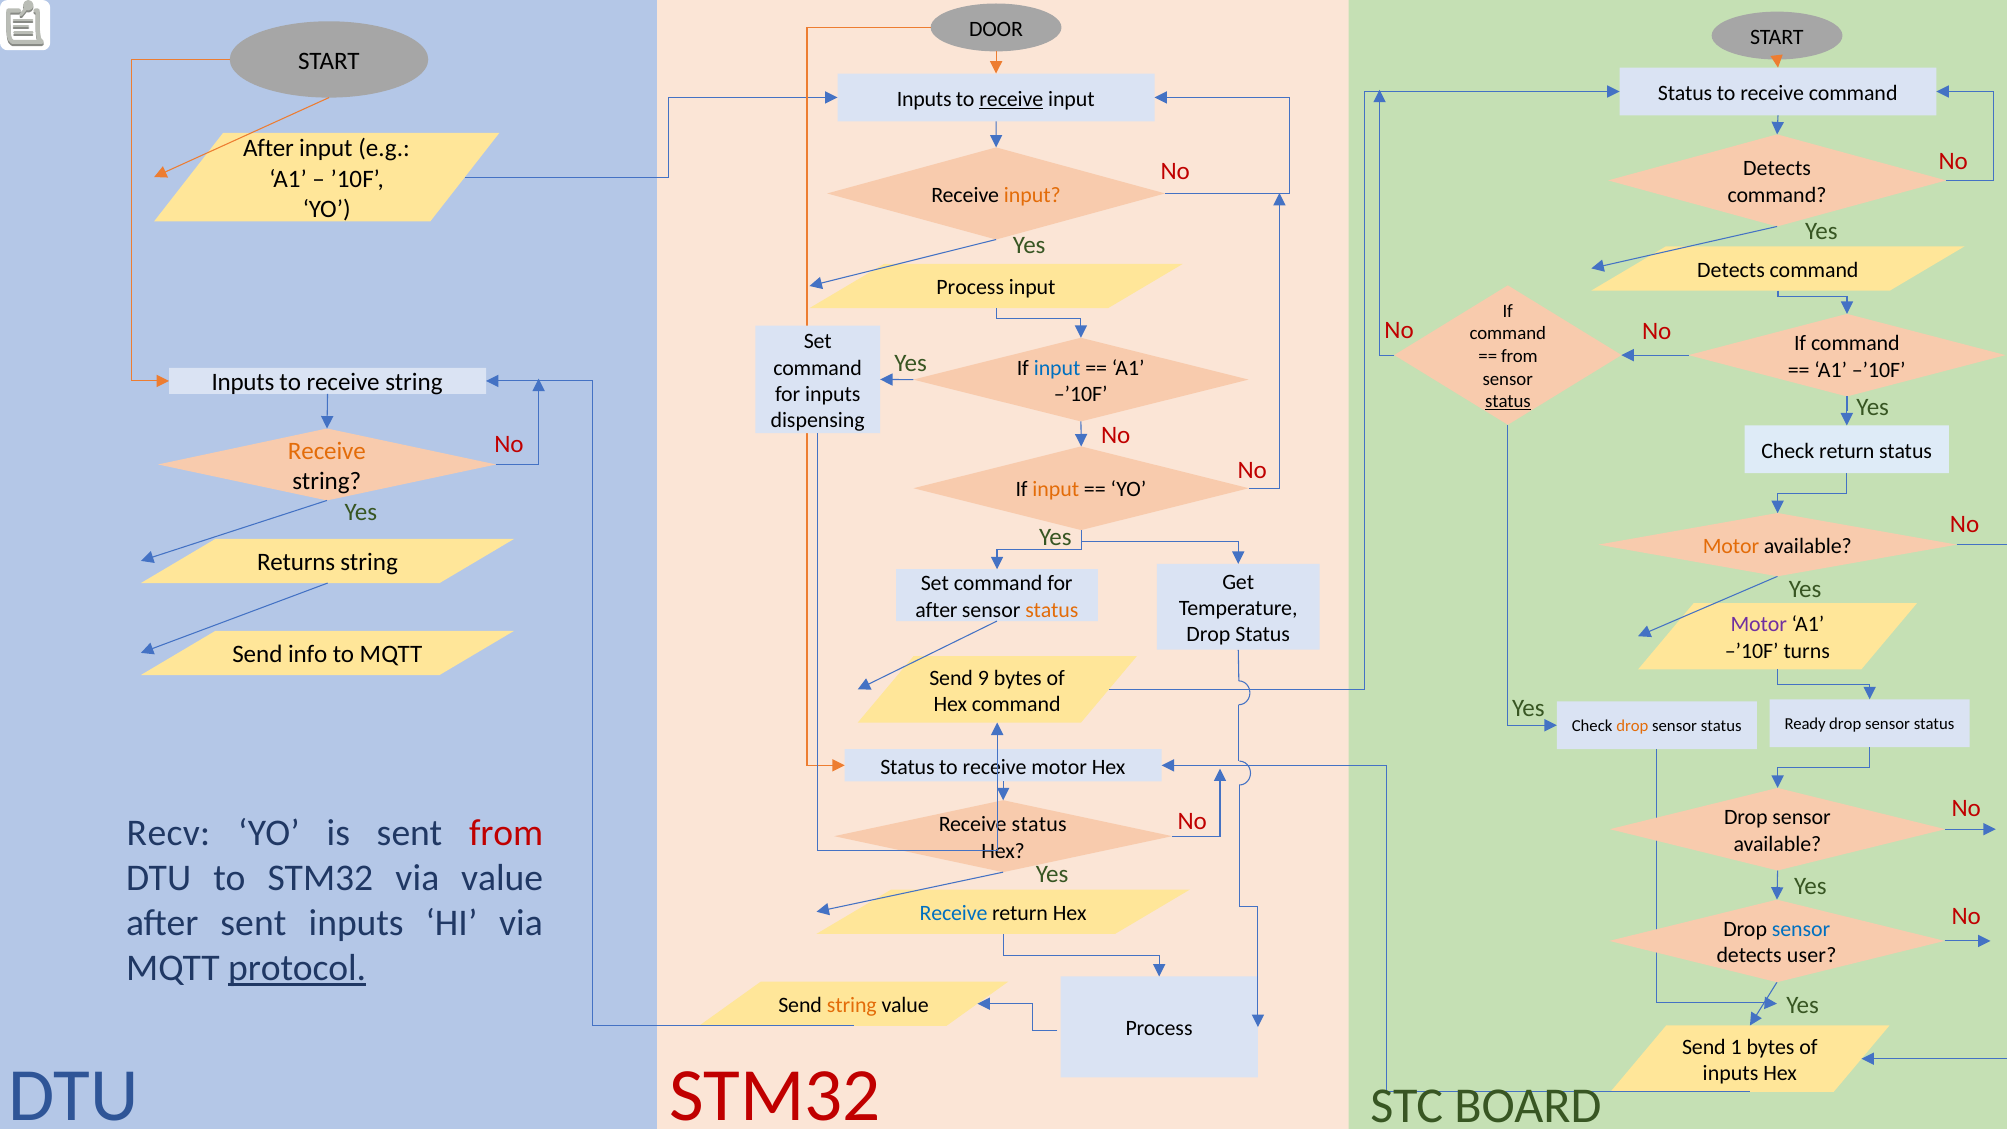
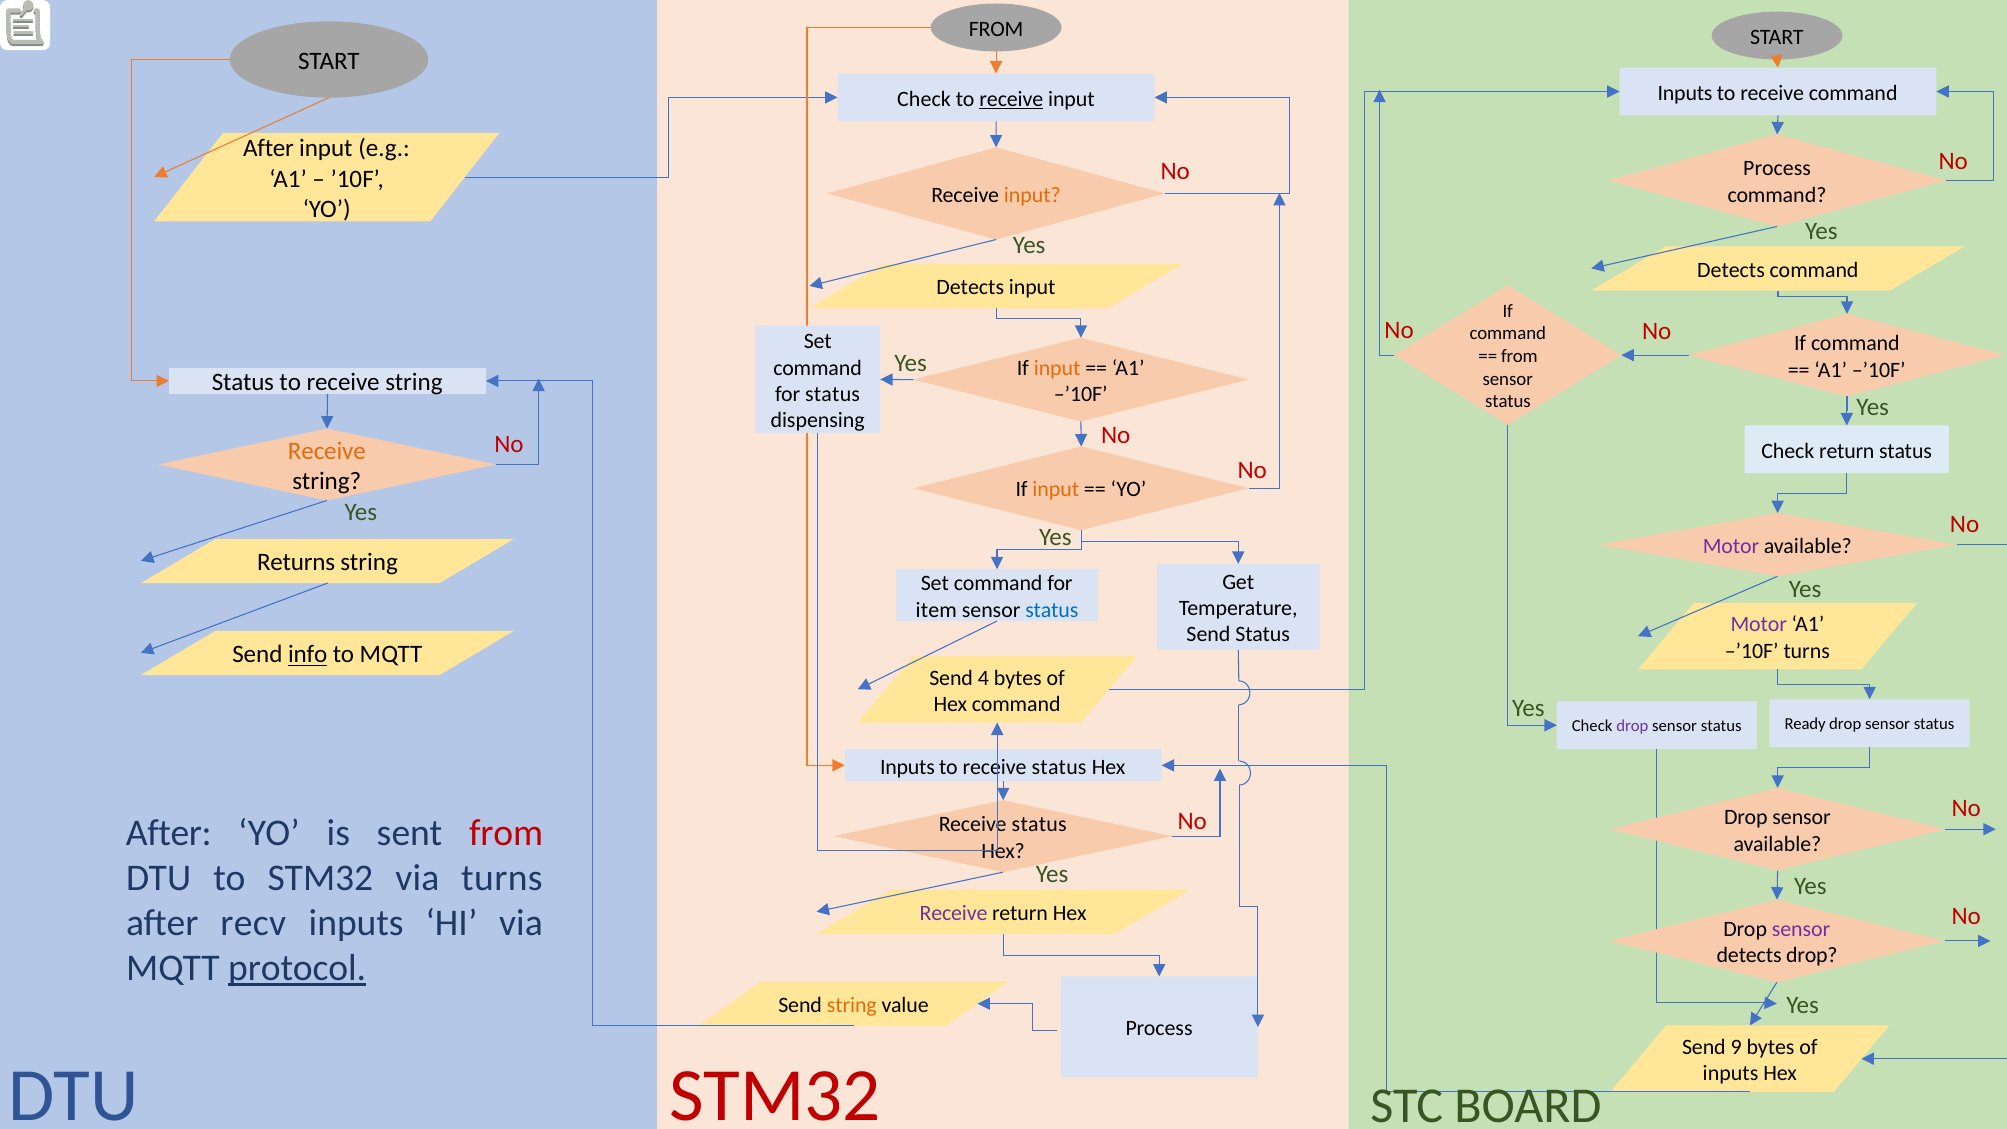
DOOR: DOOR -> FROM (996, 29)
Status: Status -> Inputs (1685, 93)
Inputs: Inputs -> Check (924, 99)
Detects: Detects -> Process (1777, 169)
Process: Process -> Detects (970, 288)
input colour: blue -> orange (1057, 368)
Inputs: Inputs -> Status (243, 383)
for inputs: inputs -> status (833, 394)
status underline: present -> none (1508, 402)
Motor colour: orange -> purple (1731, 546)
after: after -> item (936, 610)
status colour: orange -> blue (1052, 610)
Drop: Drop -> Send (1208, 635)
info underline: none -> present (308, 655)
9: 9 -> 4 (983, 678)
drop colour: orange -> purple (1632, 726)
Status: Status -> Inputs (907, 767)
to receive motor: motor -> status (1059, 767)
Recv: Recv -> After (169, 833)
via value: value -> turns (502, 878)
Receive colour: blue -> purple (954, 913)
after sent: sent -> recv (253, 923)
sensor colour: blue -> purple (1801, 929)
detects user: user -> drop (1812, 956)
1: 1 -> 9 (1736, 1047)
